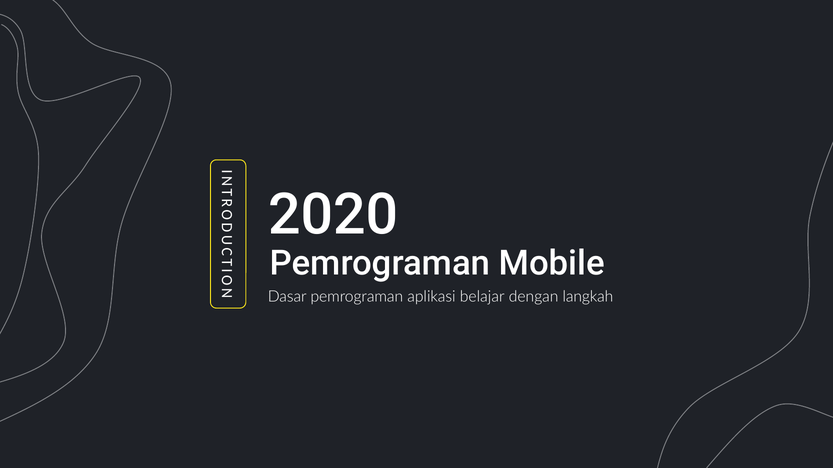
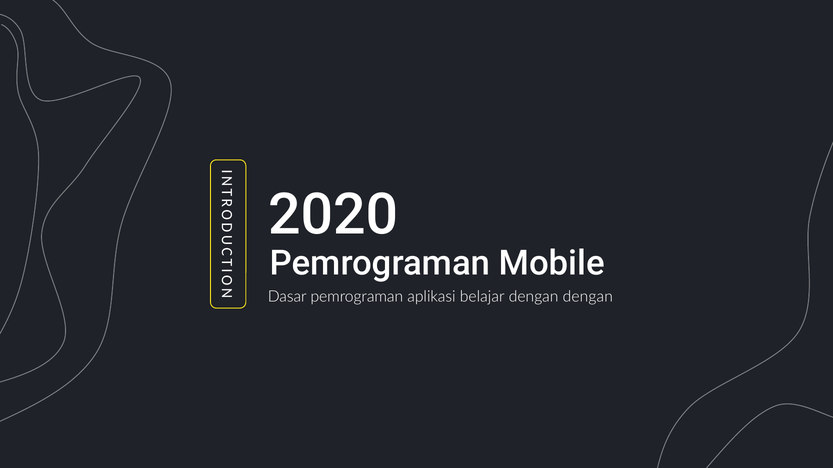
dengan langkah: langkah -> dengan (588, 297)
